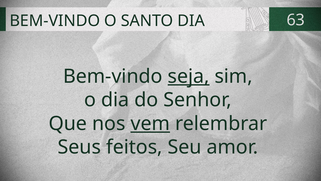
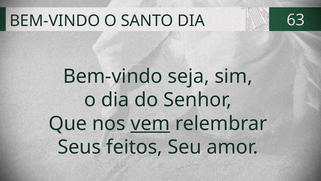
seja underline: present -> none (189, 76)
